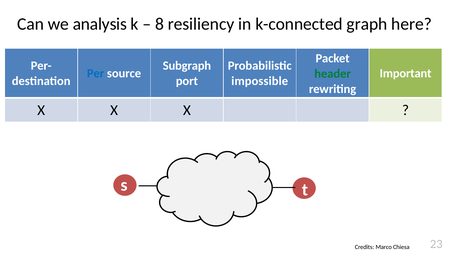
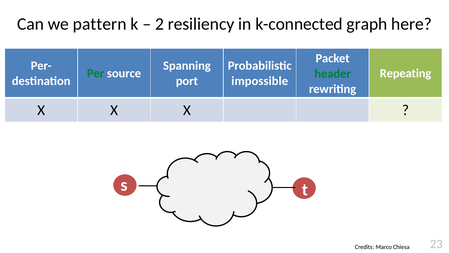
analysis: analysis -> pattern (100, 24)
8: 8 -> 2 (160, 24)
Subgraph: Subgraph -> Spanning (187, 66)
Per colour: blue -> green (96, 73)
Important: Important -> Repeating (406, 73)
